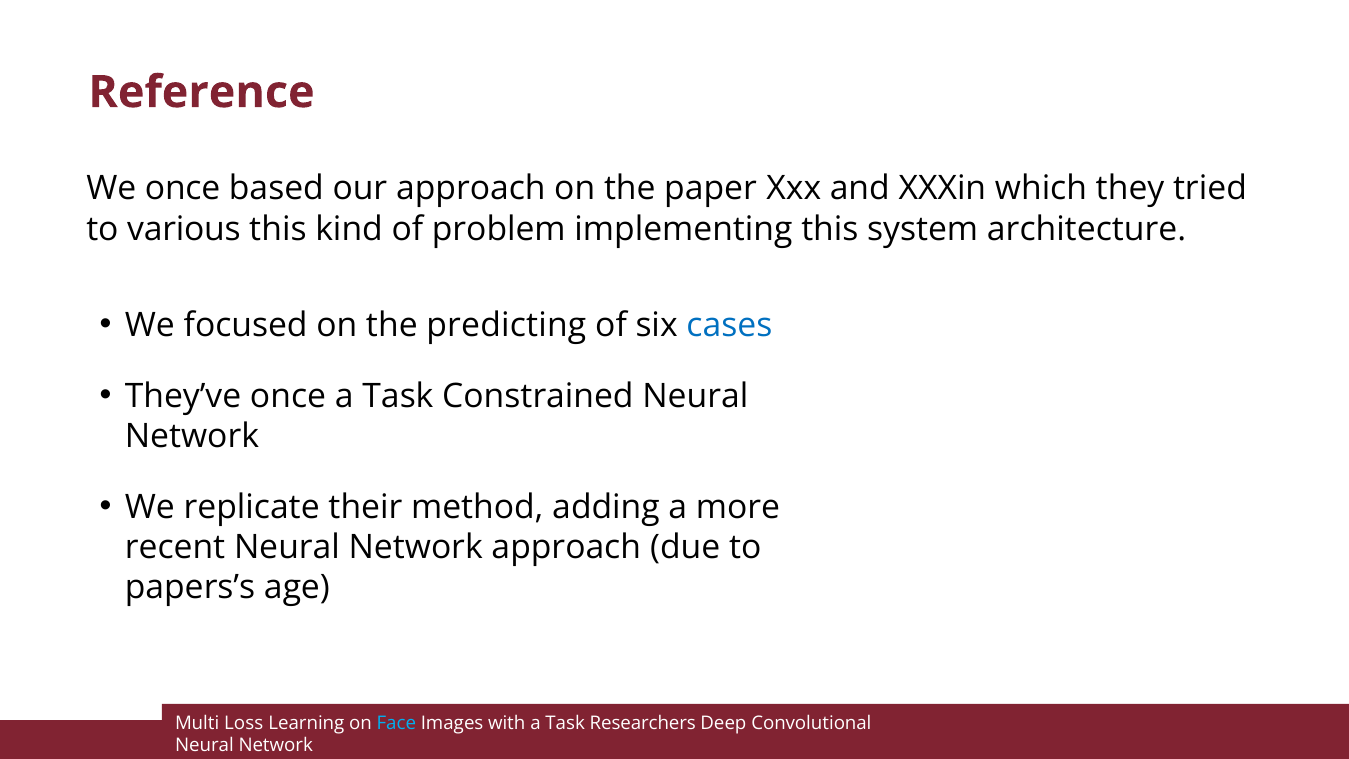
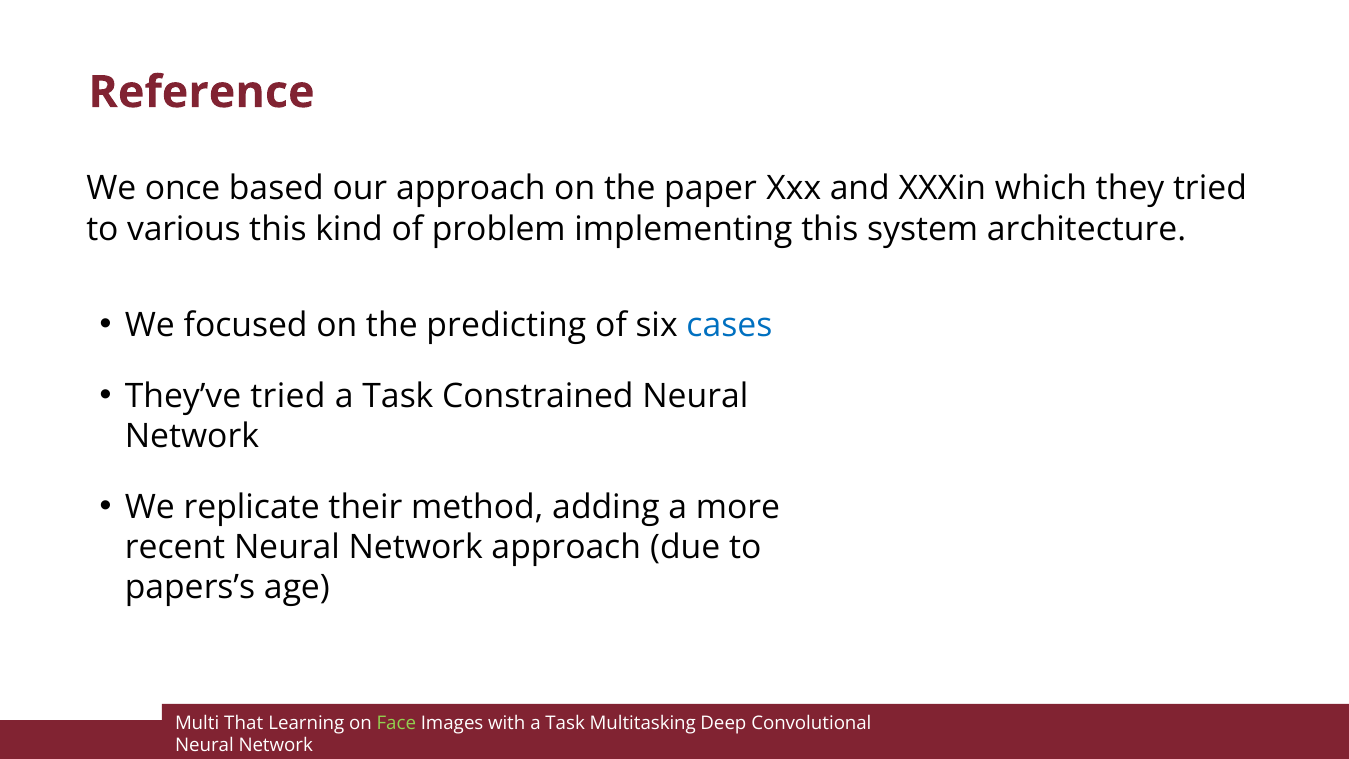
They’ve once: once -> tried (288, 396)
Loss: Loss -> That (244, 723)
Face colour: light blue -> light green (396, 723)
Researchers: Researchers -> Multitasking (643, 723)
